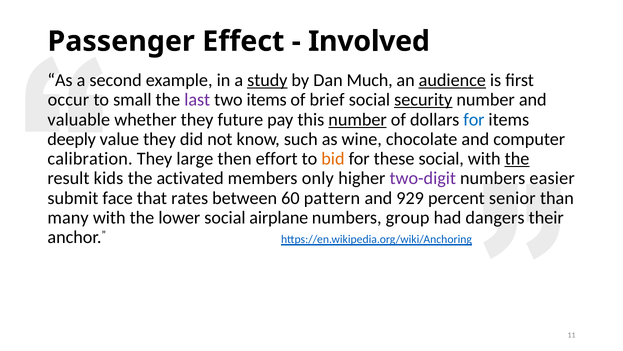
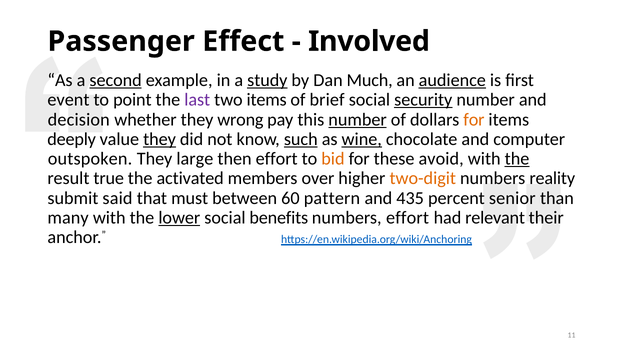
second underline: none -> present (116, 80)
occur: occur -> event (68, 100)
small: small -> point (132, 100)
valuable: valuable -> decision (79, 119)
future: future -> wrong (240, 119)
for colour: blue -> orange (474, 119)
they underline: none -> present (160, 139)
such underline: none -> present (301, 139)
wine underline: none -> present (362, 139)
calibration: calibration -> outspoken (90, 159)
these social: social -> avoid (441, 159)
kids: kids -> true (109, 178)
only: only -> over (318, 178)
two-digit colour: purple -> orange (423, 178)
easier: easier -> reality (552, 178)
face: face -> said (118, 198)
rates: rates -> must (190, 198)
929: 929 -> 435 (410, 198)
lower underline: none -> present (179, 217)
airplane: airplane -> benefits (279, 217)
numbers group: group -> effort (408, 217)
dangers: dangers -> relevant (495, 217)
